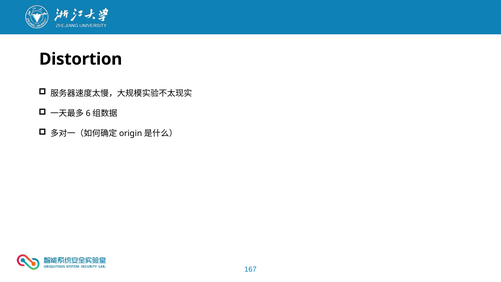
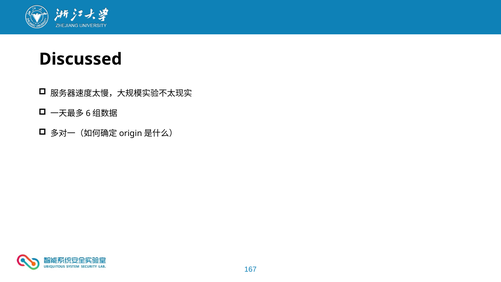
Distortion: Distortion -> Discussed (81, 59)
